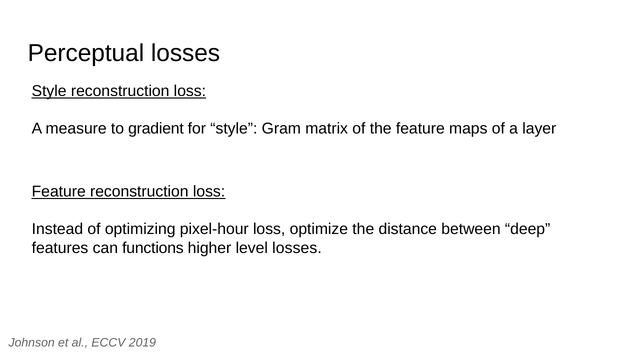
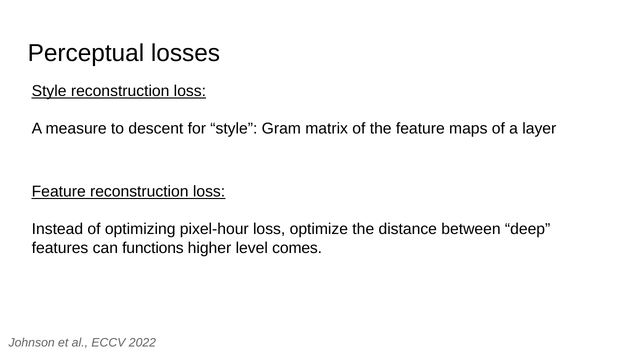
gradient: gradient -> descent (156, 129)
level losses: losses -> comes (297, 248)
2019: 2019 -> 2022 (142, 343)
